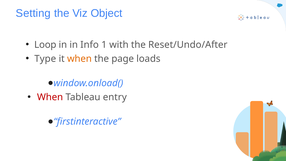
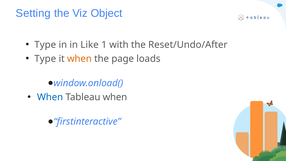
Loop: Loop -> Type (45, 45)
Info: Info -> Like (90, 45)
When colour: red -> blue (50, 97)
Tableau entry: entry -> when (115, 97)
